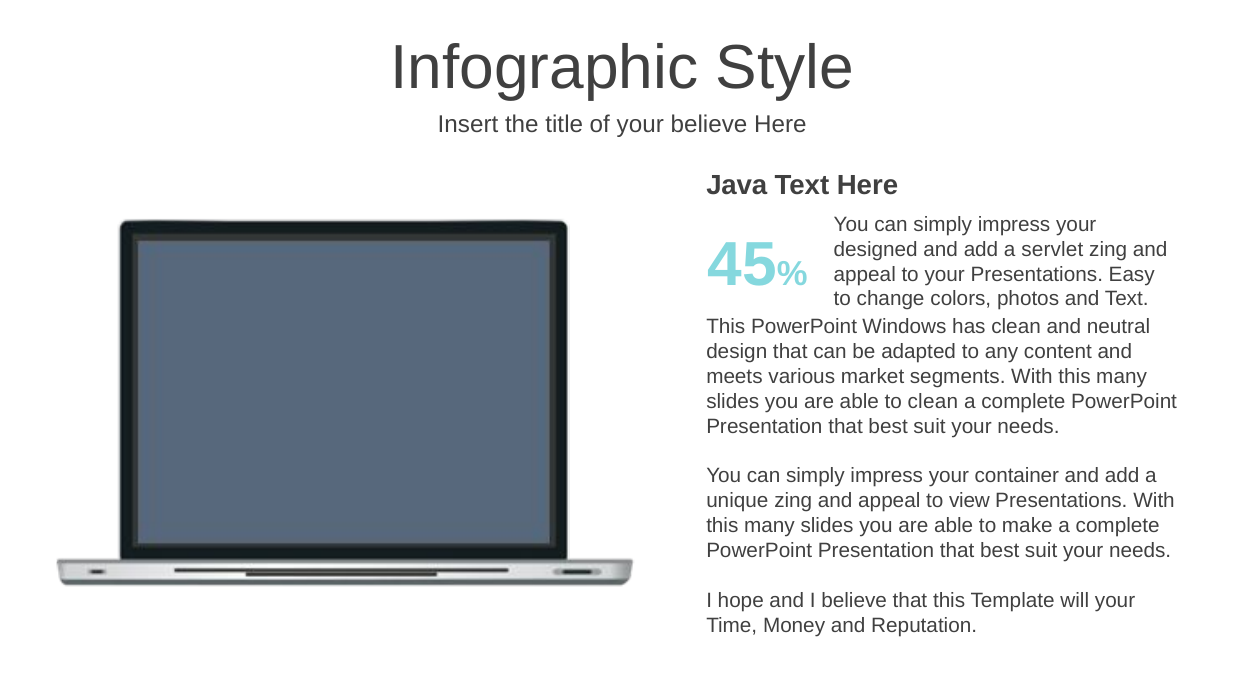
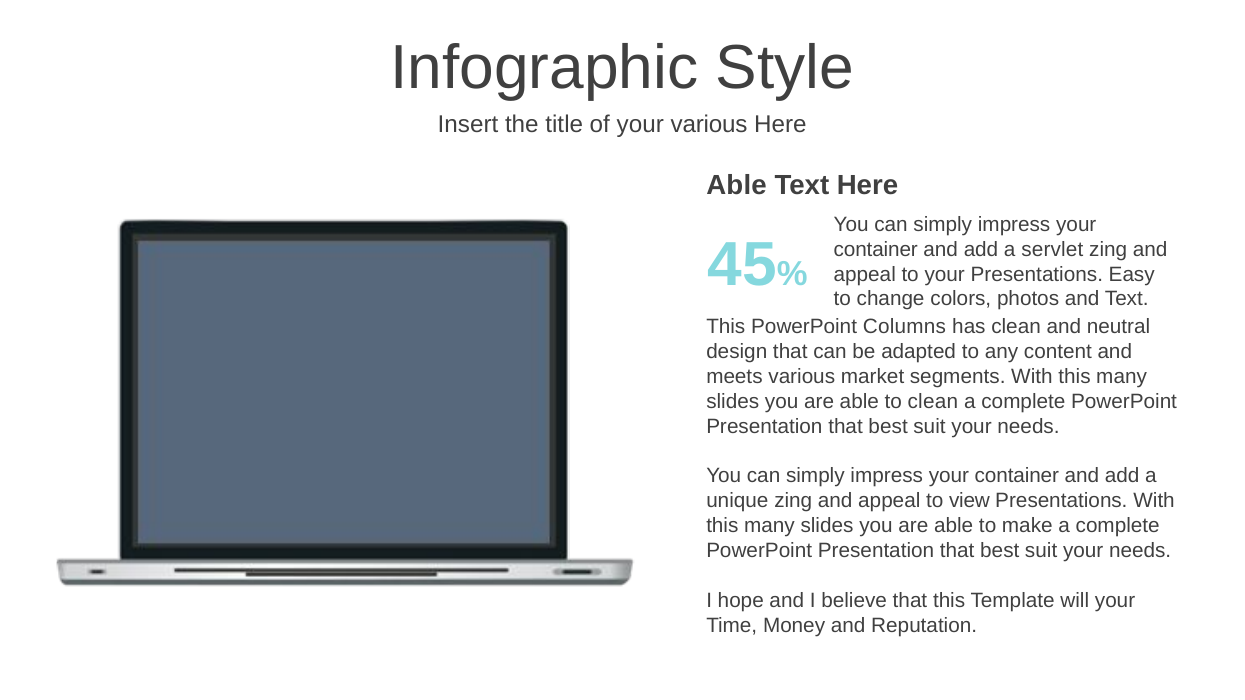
your believe: believe -> various (709, 124)
Java: Java -> Able (737, 185)
designed: designed -> container (876, 249)
Windows: Windows -> Columns (904, 327)
